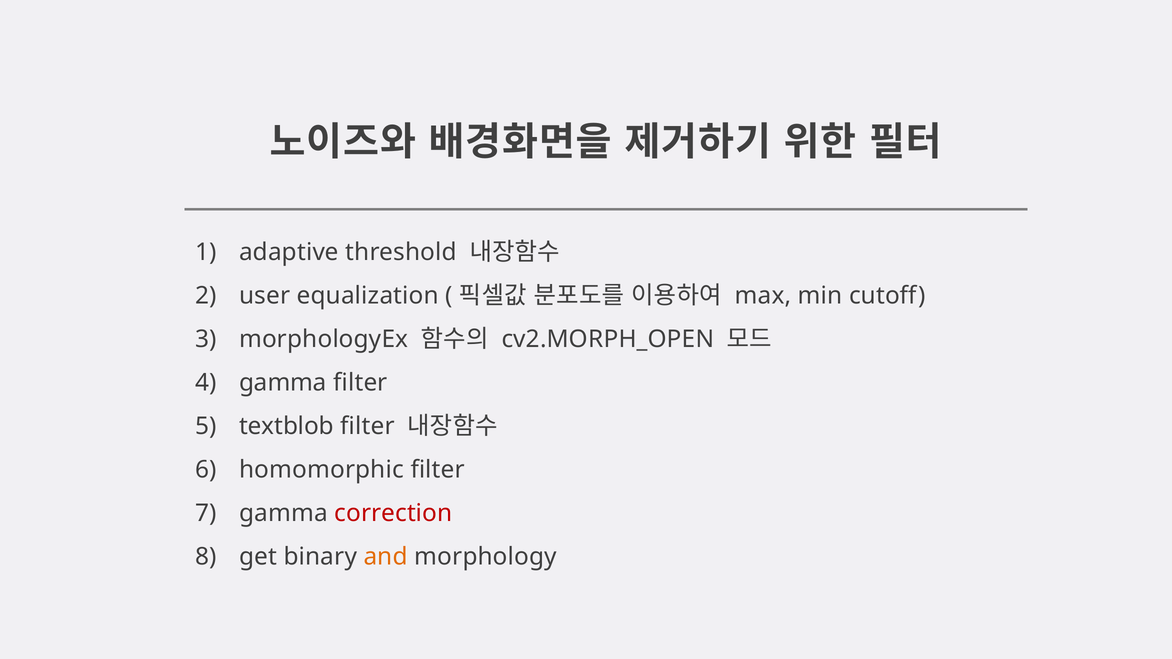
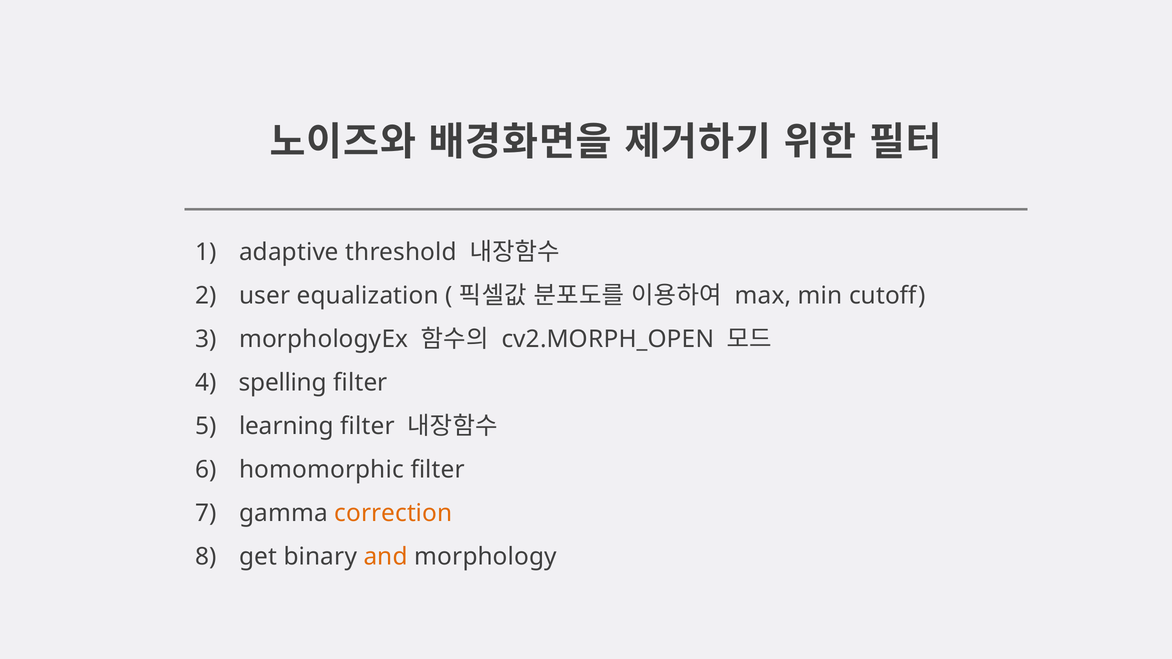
gamma: gamma -> spelling (283, 383)
textblob: textblob -> learning (286, 426)
correction colour: red -> orange (393, 514)
